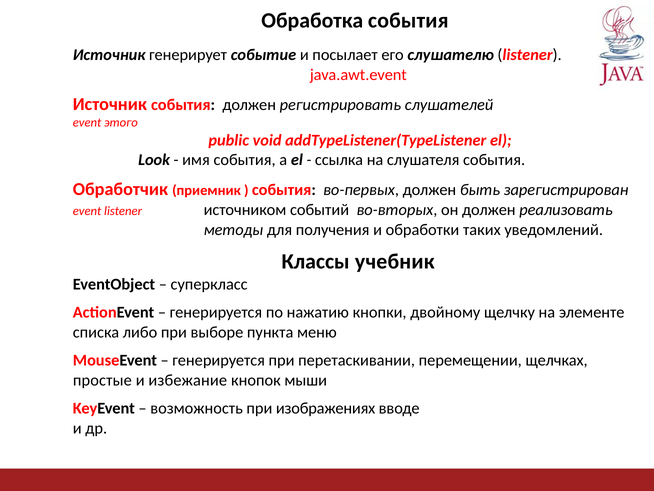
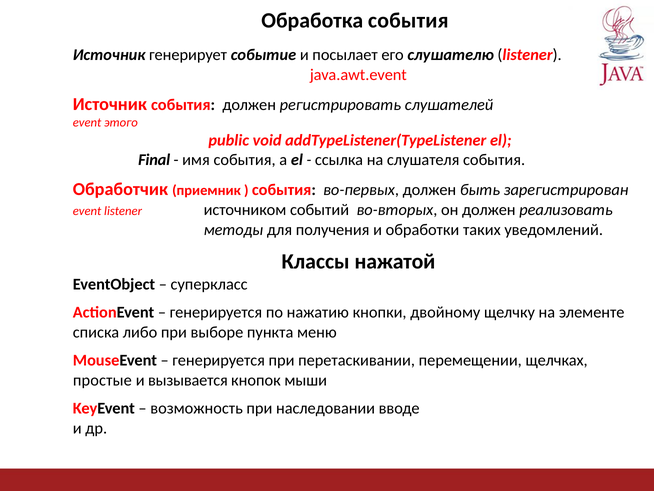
Look: Look -> Final (154, 160)
учебник: учебник -> нажатой (395, 261)
избежание: избежание -> вызывается (188, 380)
изображениях: изображениях -> наследовании (326, 408)
